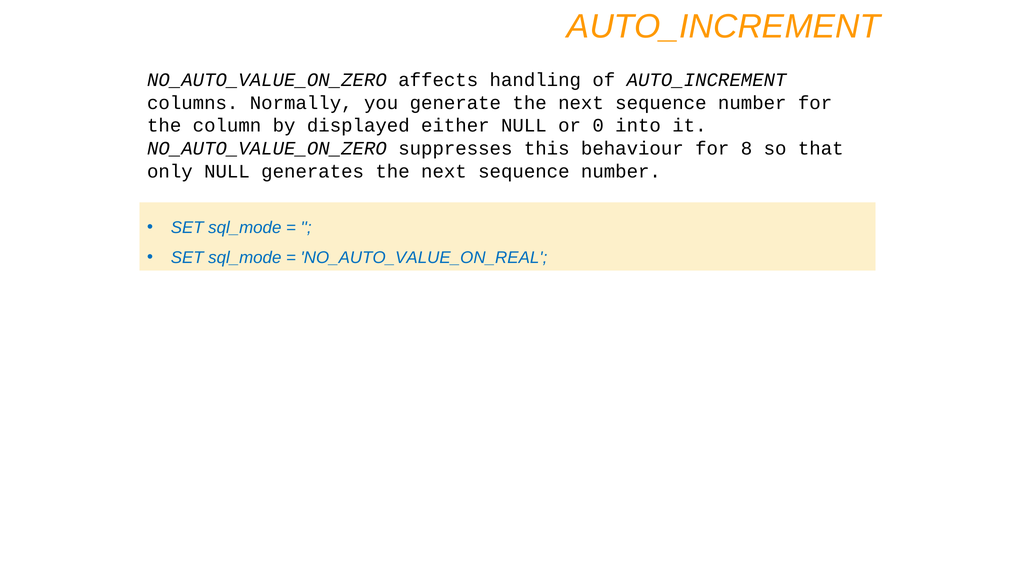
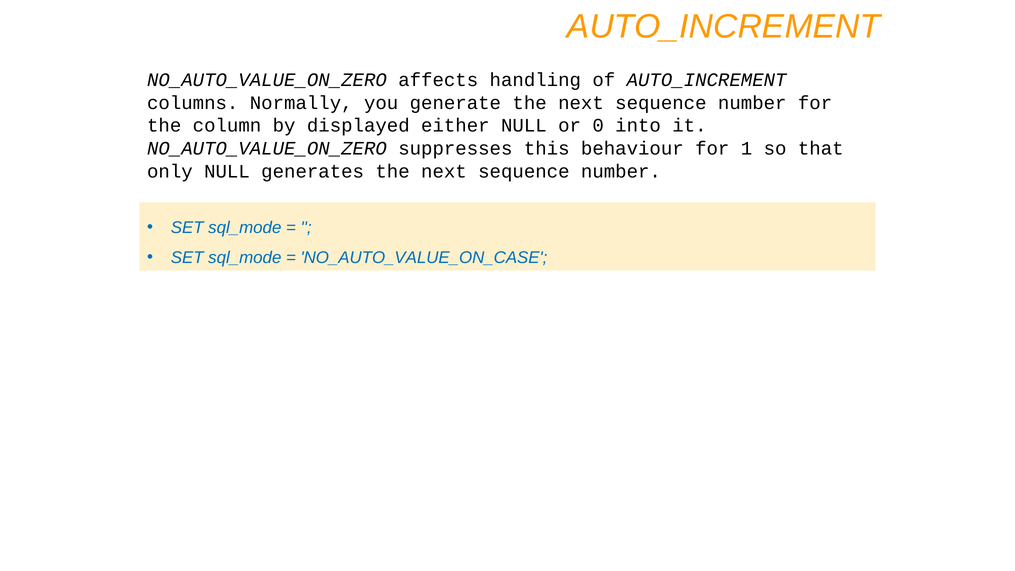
8: 8 -> 1 (747, 148)
NO_AUTO_VALUE_ON_REAL: NO_AUTO_VALUE_ON_REAL -> NO_AUTO_VALUE_ON_CASE (424, 258)
